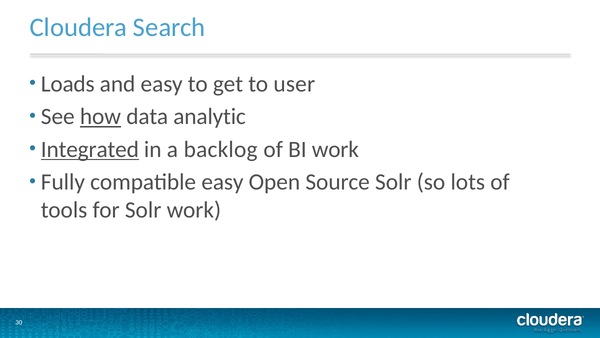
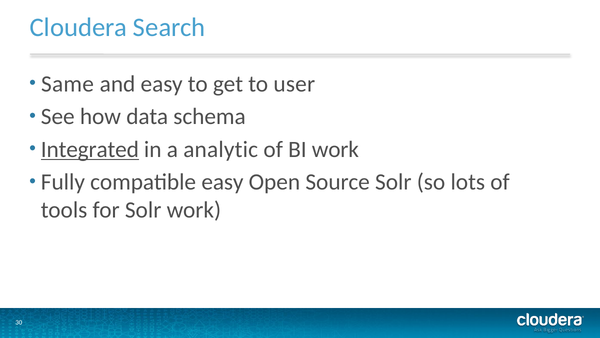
Loads: Loads -> Same (68, 84)
how underline: present -> none (100, 117)
analytic: analytic -> schema (210, 117)
backlog: backlog -> analytic (221, 149)
